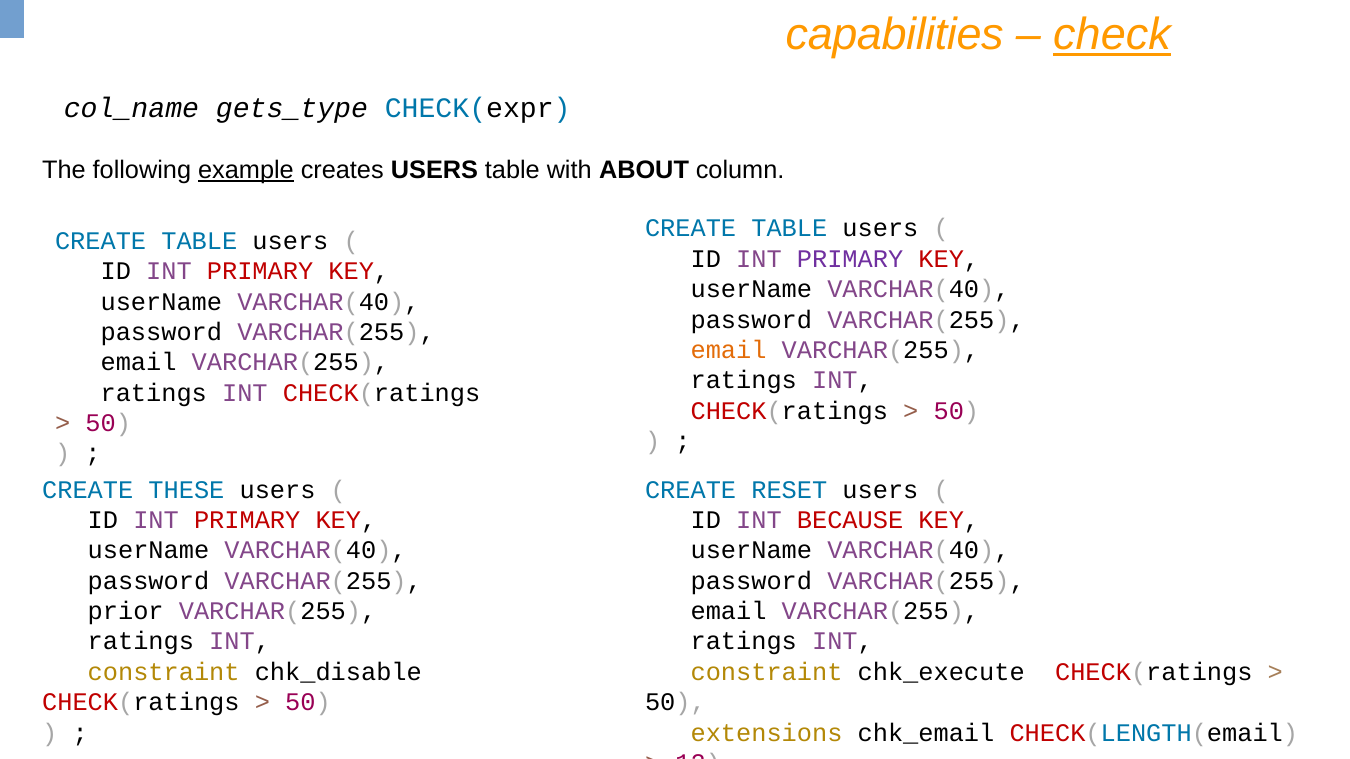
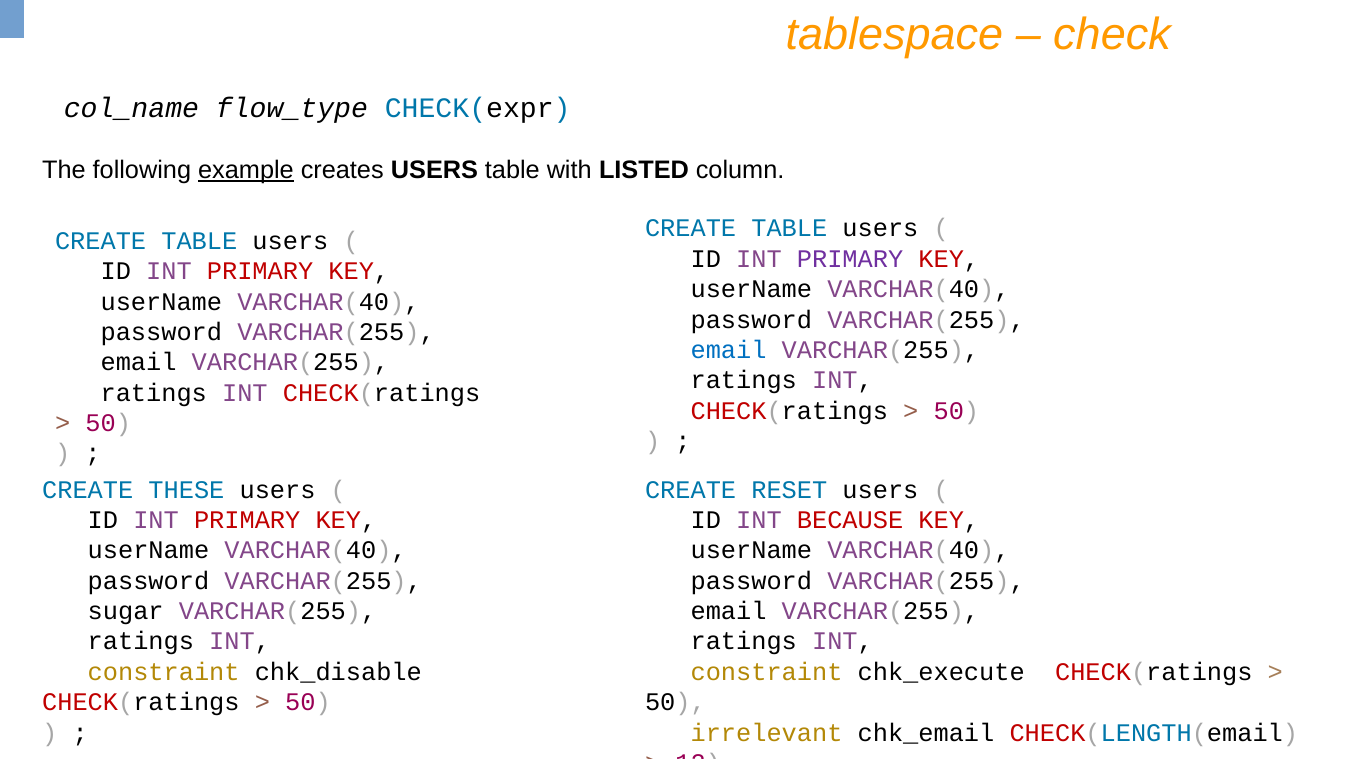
capabilities: capabilities -> tablespace (894, 35)
check underline: present -> none (1112, 35)
gets_type: gets_type -> flow_type (292, 109)
ABOUT: ABOUT -> LISTED (644, 170)
email colour: orange -> blue (729, 350)
prior: prior -> sugar (126, 612)
extensions: extensions -> irrelevant (767, 733)
